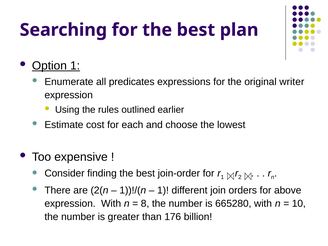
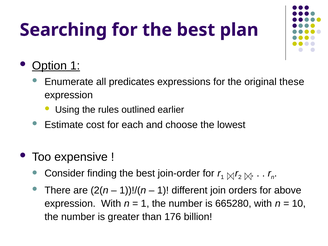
writer: writer -> these (292, 82)
8: 8 -> 1 (145, 204)
